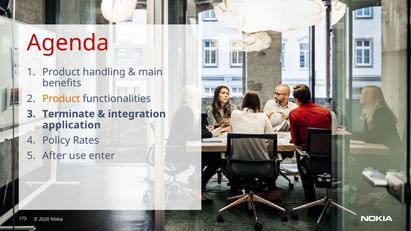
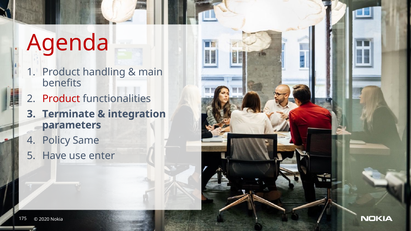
Product colour: orange -> red (61, 99)
application: application -> parameters (72, 125)
Rates: Rates -> Same (86, 141)
After: After -> Have (54, 156)
